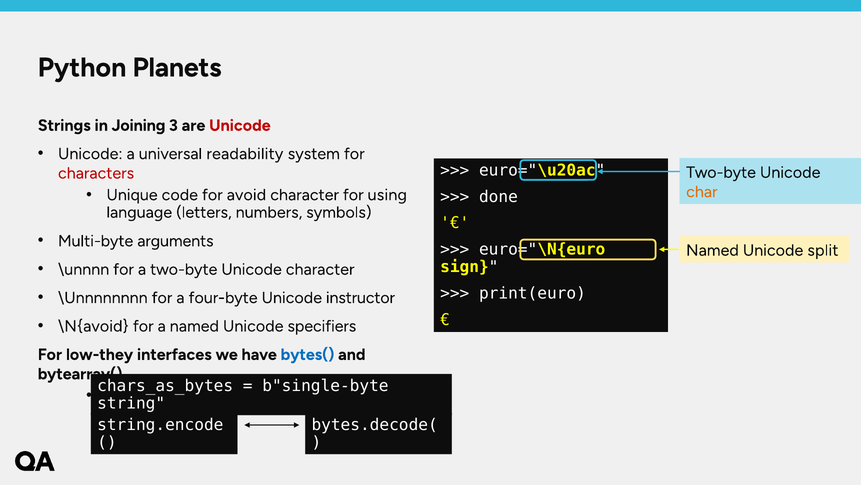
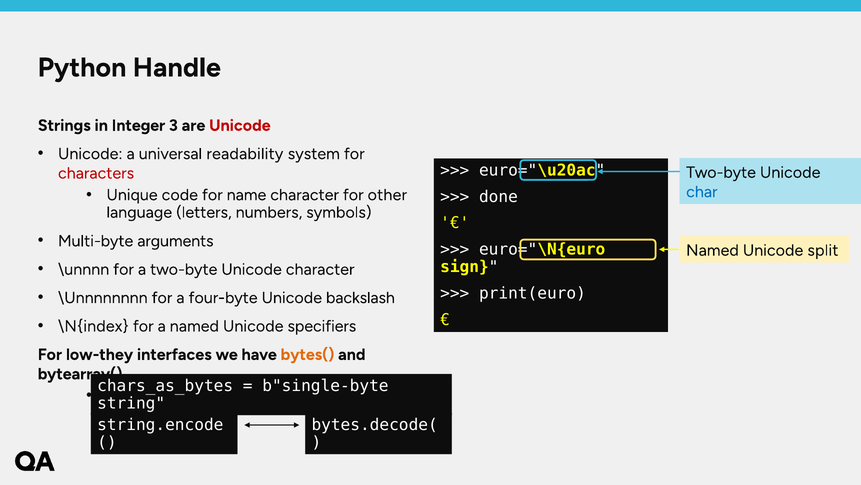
Planets: Planets -> Handle (177, 67)
Joining: Joining -> Integer (138, 125)
char colour: orange -> blue (702, 192)
avoid: avoid -> name (246, 195)
using: using -> other (387, 195)
instructor: instructor -> backslash (360, 297)
\N{avoid: \N{avoid -> \N{index (93, 326)
bytes( colour: blue -> orange (308, 354)
